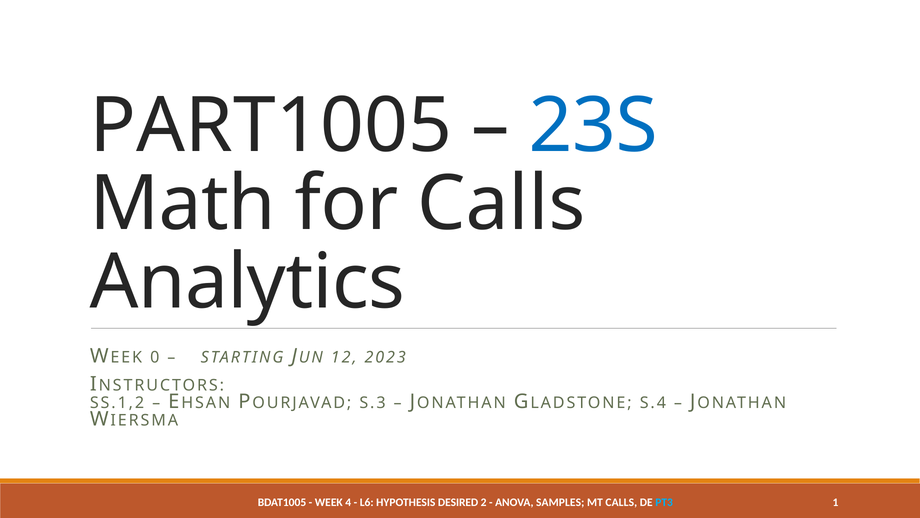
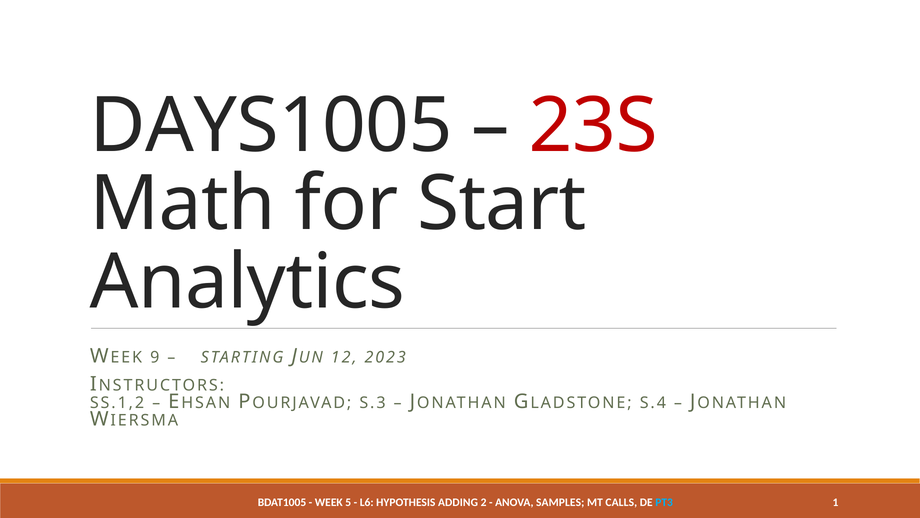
PART1005: PART1005 -> DAYS1005 (271, 126)
23S colour: blue -> red (593, 126)
for Calls: Calls -> Start (502, 204)
0: 0 -> 9 (155, 357)
4: 4 -> 5 (348, 502)
DESIRED: DESIRED -> ADDING (458, 502)
